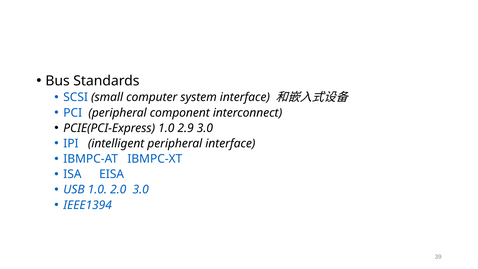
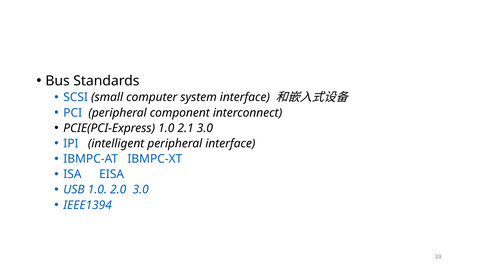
2.9: 2.9 -> 2.1 (186, 128)
